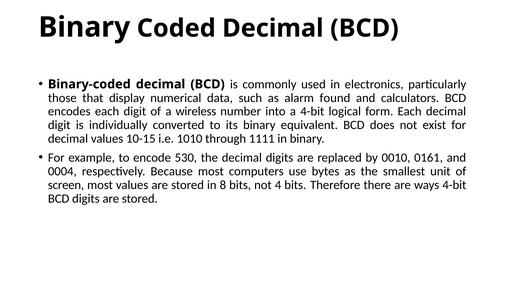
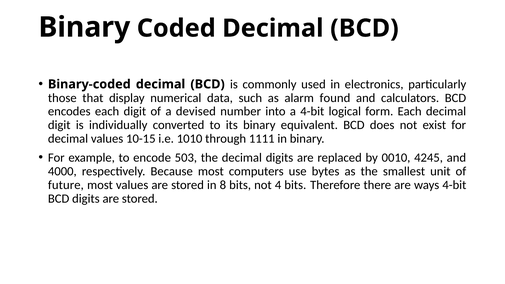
wireless: wireless -> devised (196, 112)
530: 530 -> 503 (186, 158)
0161: 0161 -> 4245 (429, 158)
0004: 0004 -> 4000 (62, 171)
screen: screen -> future (66, 185)
